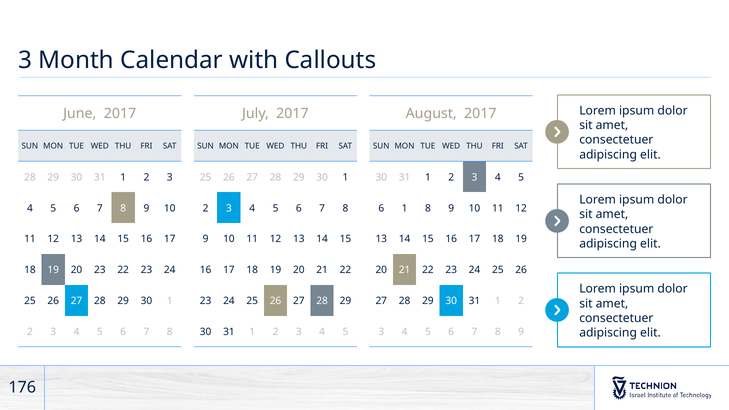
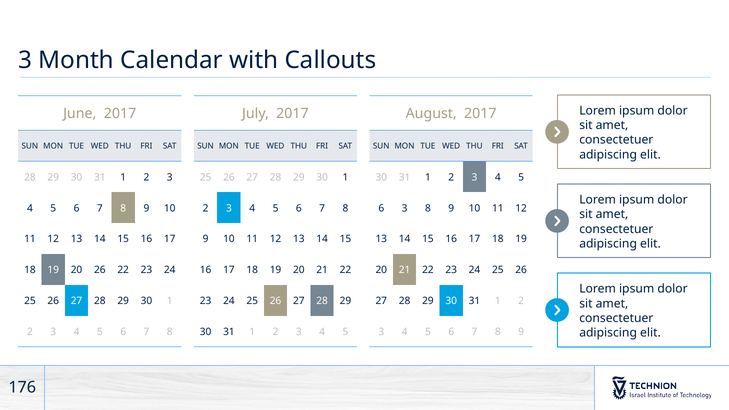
6 1: 1 -> 3 (405, 208)
20 23: 23 -> 26 (100, 270)
